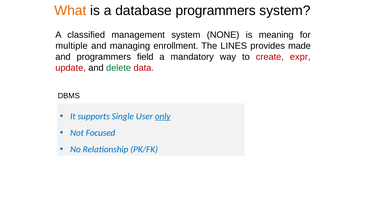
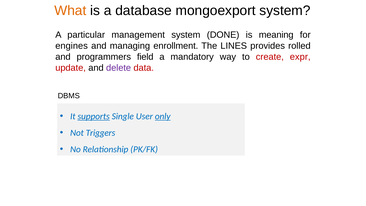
database programmers: programmers -> mongoexport (216, 11)
classified: classified -> particular (86, 35)
NONE: NONE -> DONE (223, 35)
multiple: multiple -> engines (72, 46)
made: made -> rolled (299, 46)
delete colour: green -> purple (119, 68)
supports underline: none -> present (94, 116)
Focused: Focused -> Triggers (101, 133)
